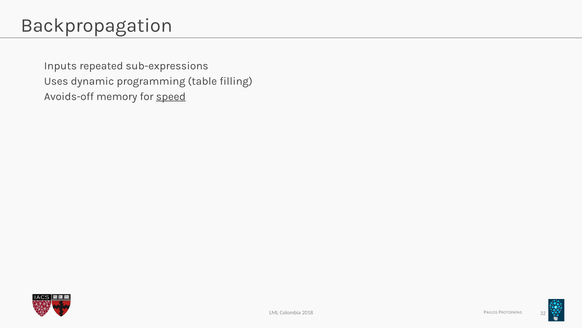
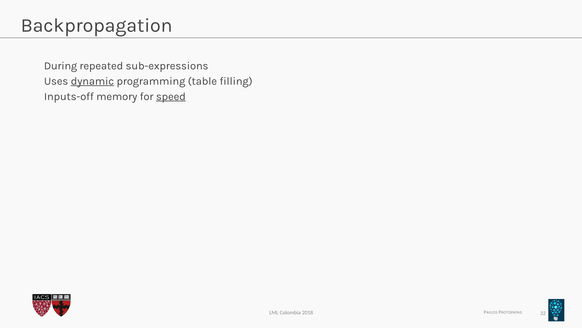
Inputs: Inputs -> During (61, 66)
dynamic underline: none -> present (92, 81)
Avoids-off: Avoids-off -> Inputs-off (69, 96)
